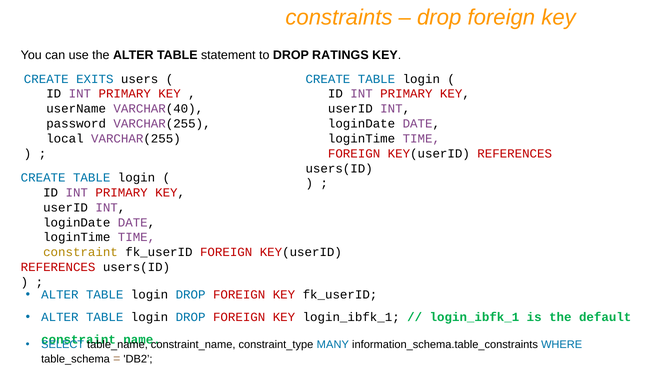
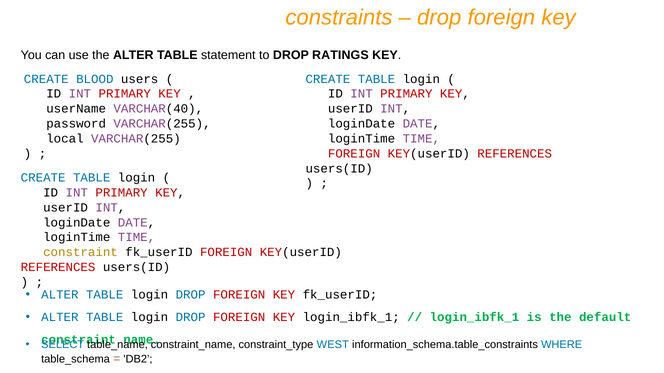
EXITS: EXITS -> BLOOD (95, 79)
MANY: MANY -> WEST (333, 345)
